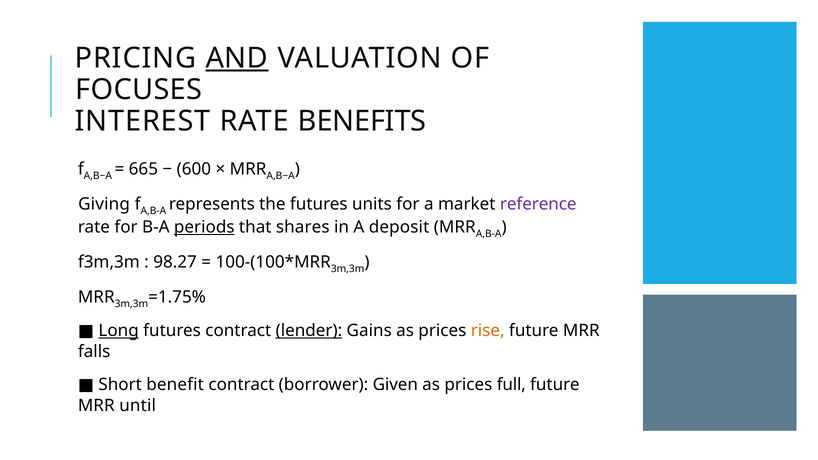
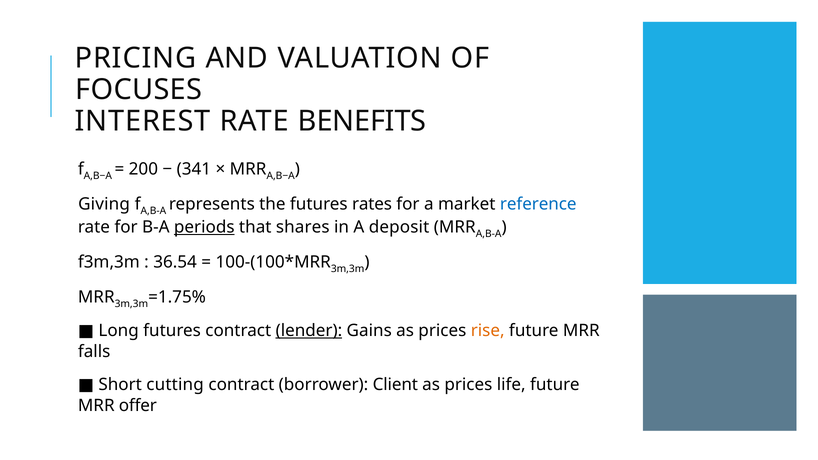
AND underline: present -> none (237, 58)
665: 665 -> 200 (143, 169)
600: 600 -> 341 (194, 169)
units: units -> rates (372, 204)
reference colour: purple -> blue (538, 204)
98.27: 98.27 -> 36.54 (175, 262)
Long underline: present -> none (119, 331)
benefit: benefit -> cutting (175, 385)
Given: Given -> Client (395, 385)
full: full -> life (511, 385)
until: until -> offer (138, 406)
